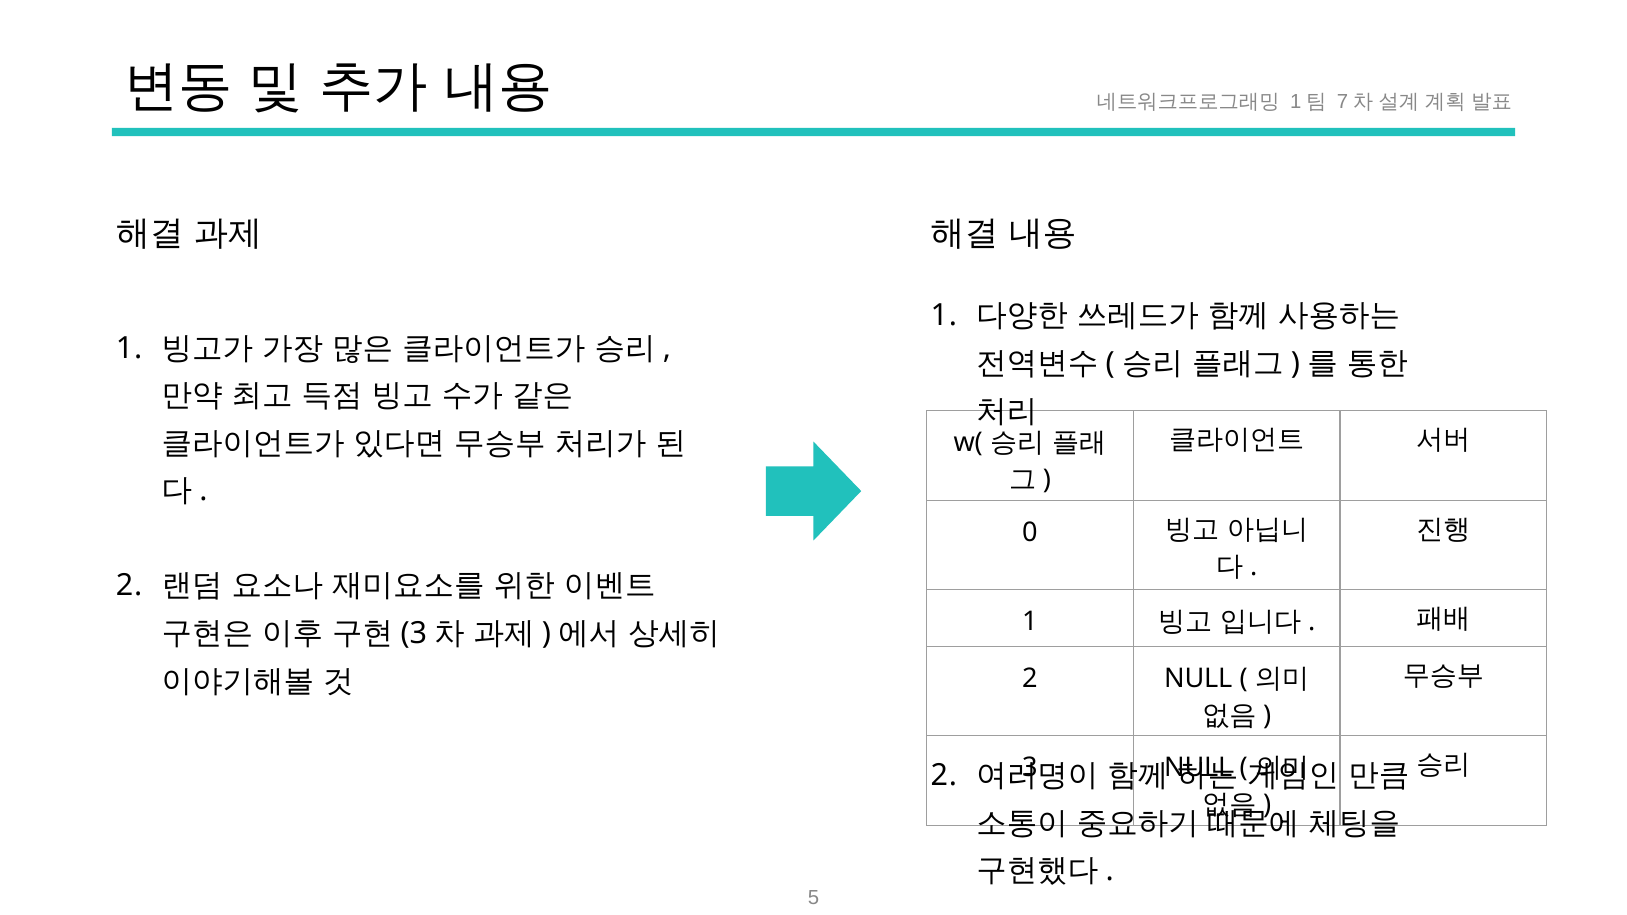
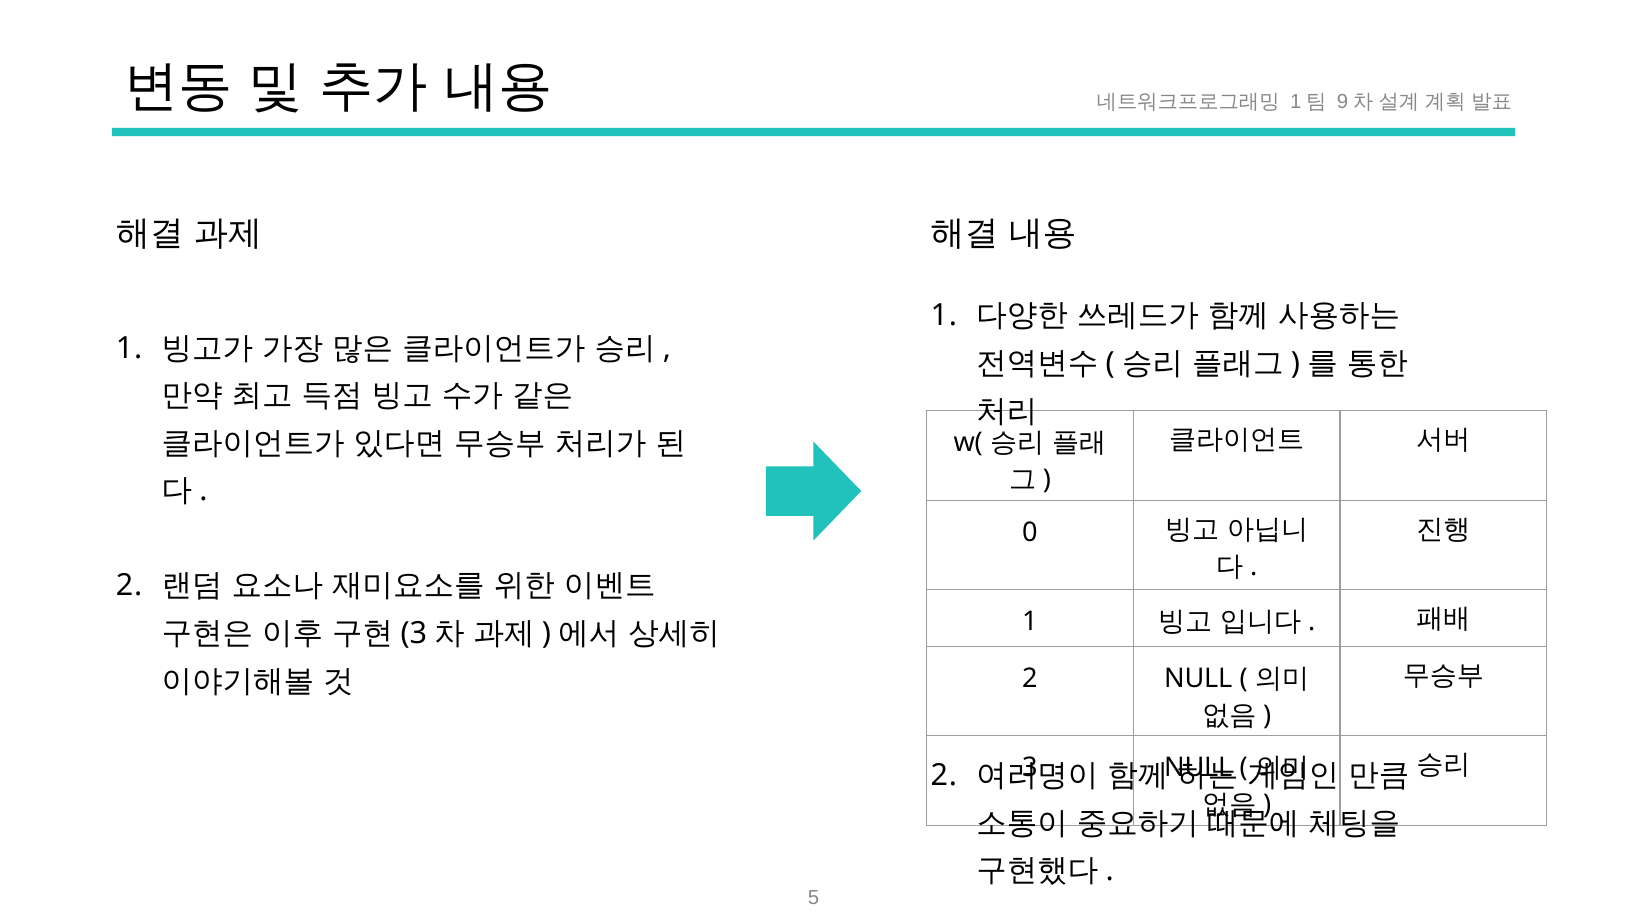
7: 7 -> 9 (1342, 102)
